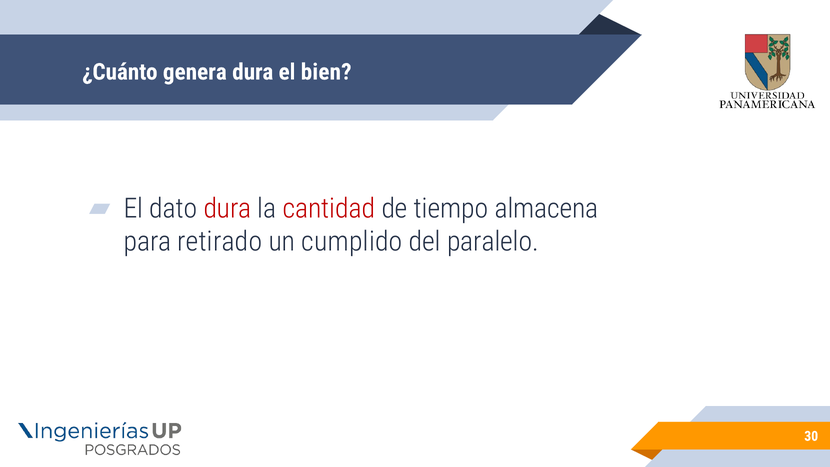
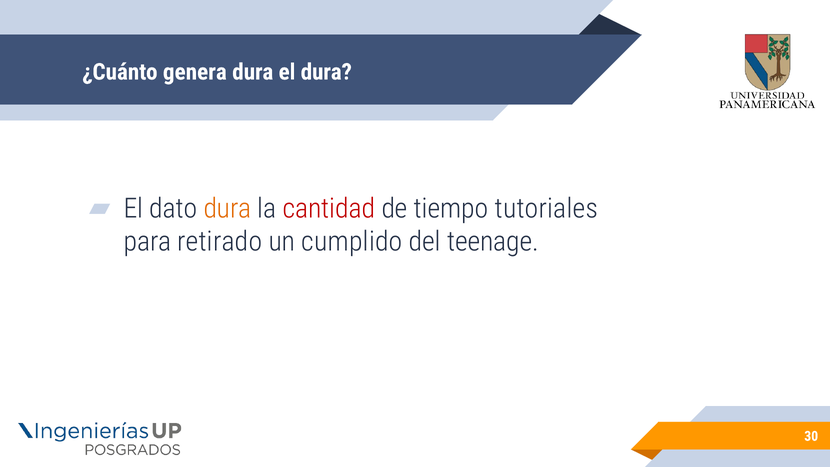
el bien: bien -> dura (326, 72)
dura colour: red -> orange (227, 208)
almacena: almacena -> tutoriales (546, 208)
paralelo: paralelo -> teenage (493, 242)
